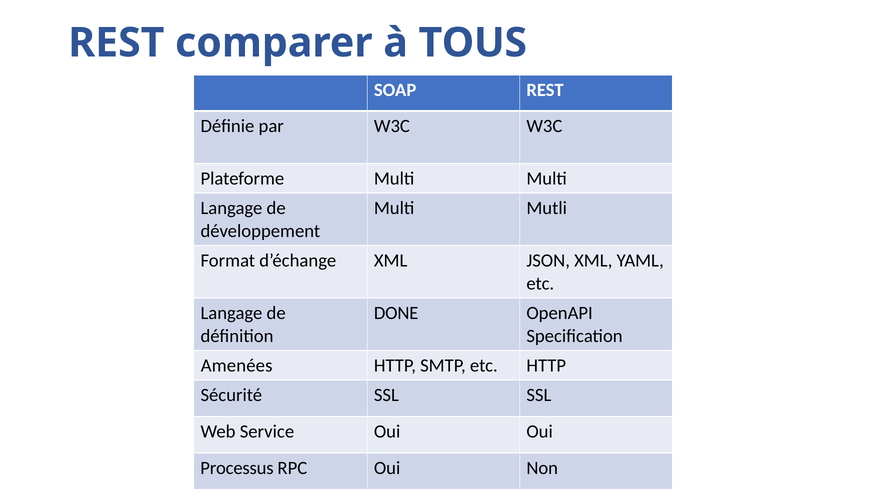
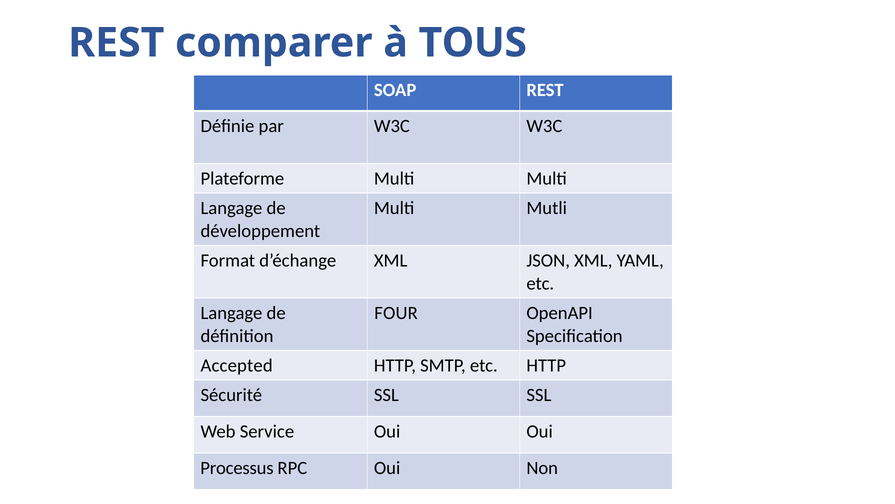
DONE: DONE -> FOUR (396, 313)
Amenées: Amenées -> Accepted (237, 365)
